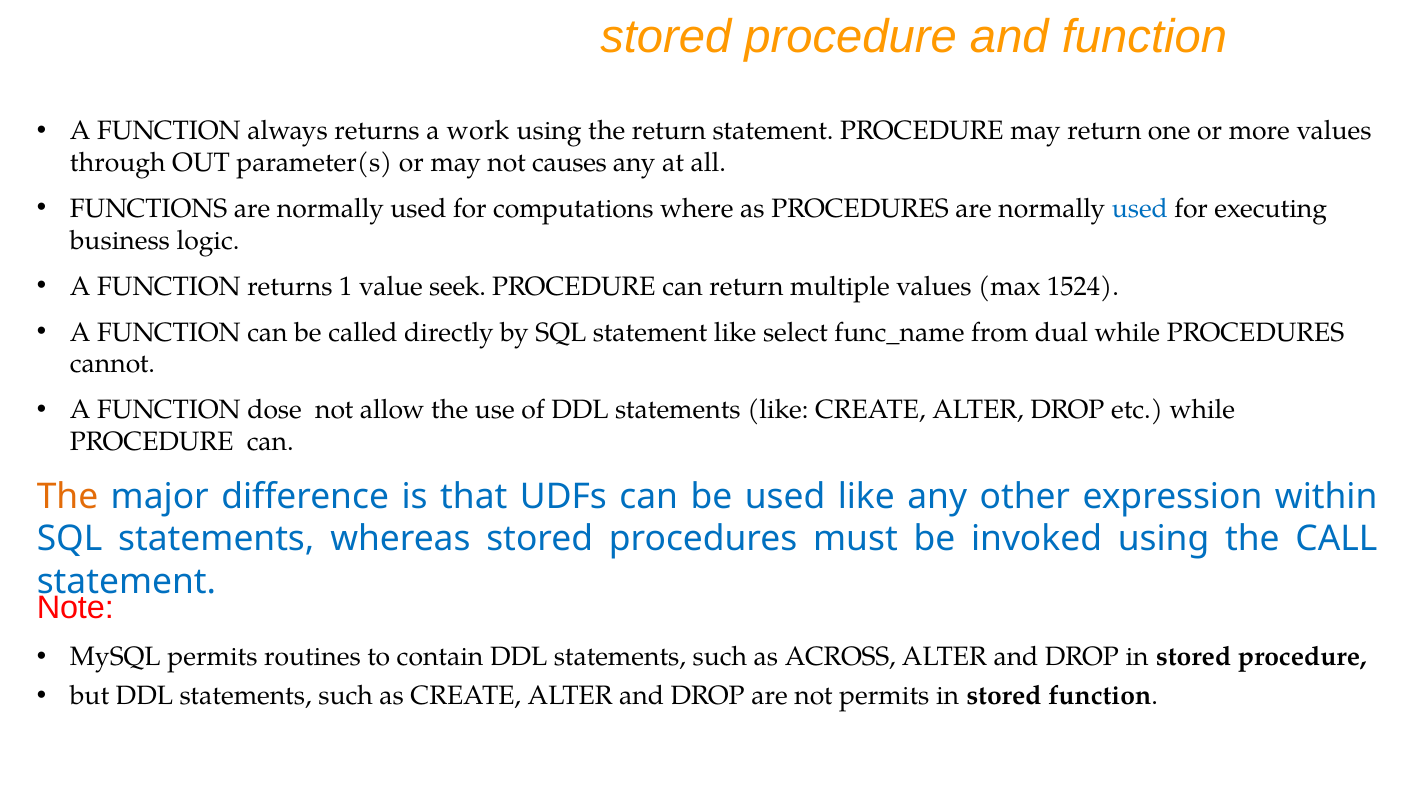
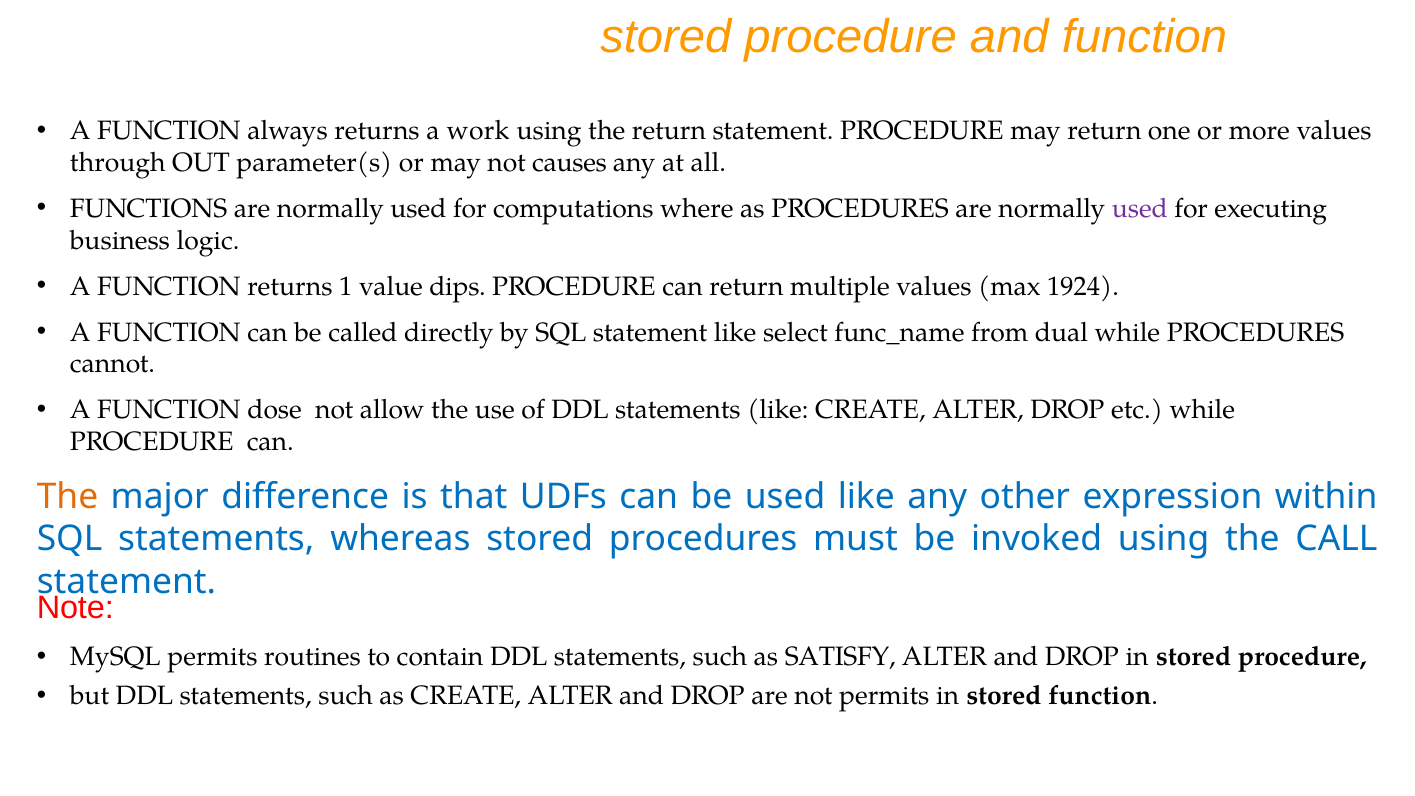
used colour: blue -> purple (1140, 209)
seek: seek -> dips (458, 286)
1524: 1524 -> 1924 (1083, 286)
ACROSS: ACROSS -> SATISFY (840, 657)
